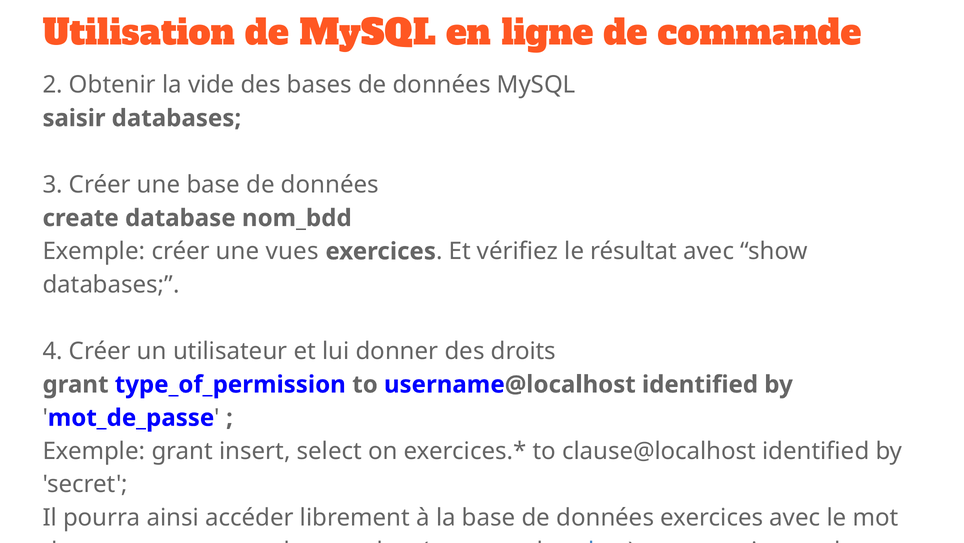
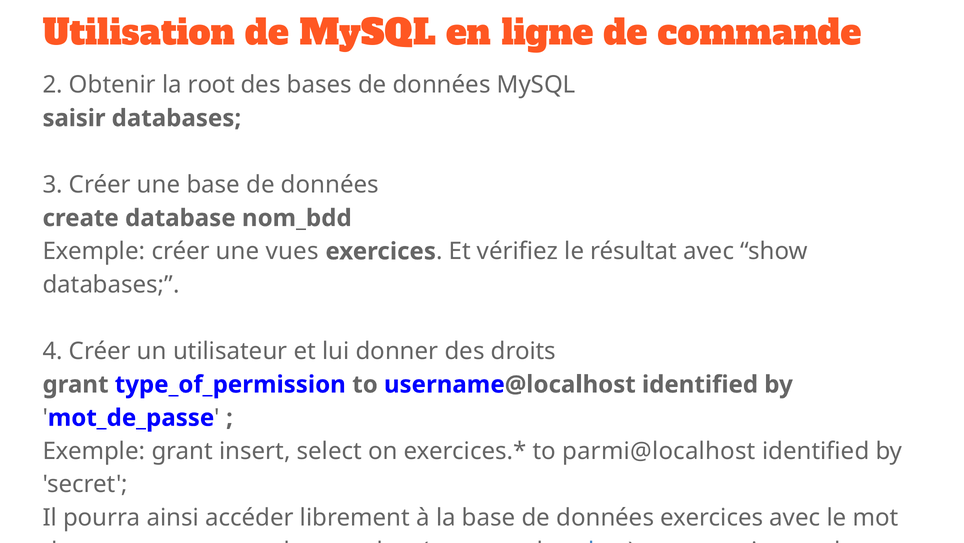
vide: vide -> root (211, 85)
clause@localhost: clause@localhost -> parmi@localhost (659, 451)
